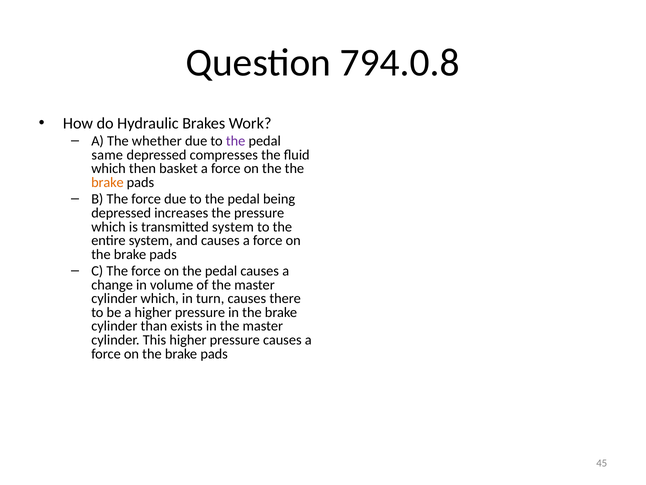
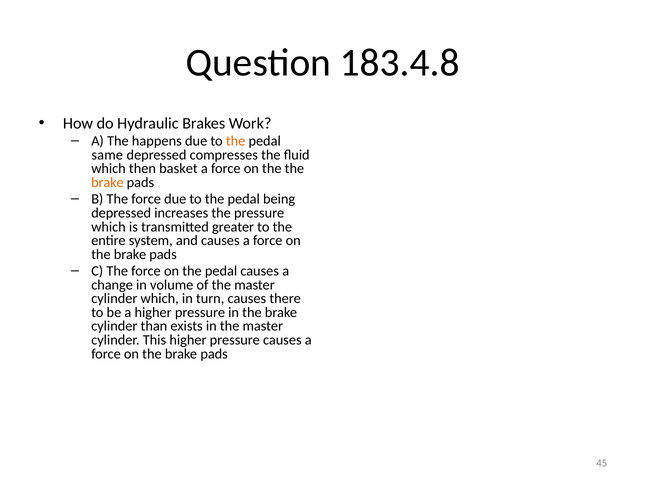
794.0.8: 794.0.8 -> 183.4.8 (400, 63)
whether: whether -> happens (157, 141)
the colour: purple -> orange (236, 141)
transmitted system: system -> greater (233, 227)
